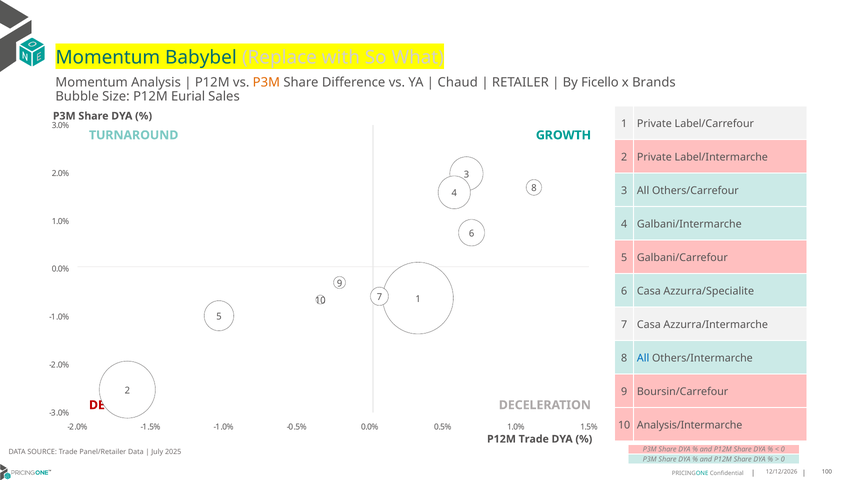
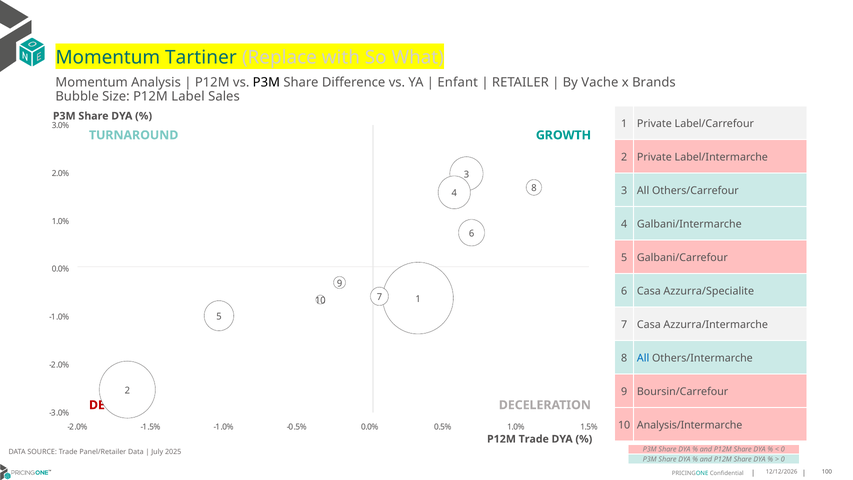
Babybel: Babybel -> Tartiner (201, 57)
P3M colour: orange -> black (266, 83)
Chaud: Chaud -> Enfant (458, 83)
Ficello: Ficello -> Vache (600, 83)
Eurial: Eurial -> Label (188, 97)
